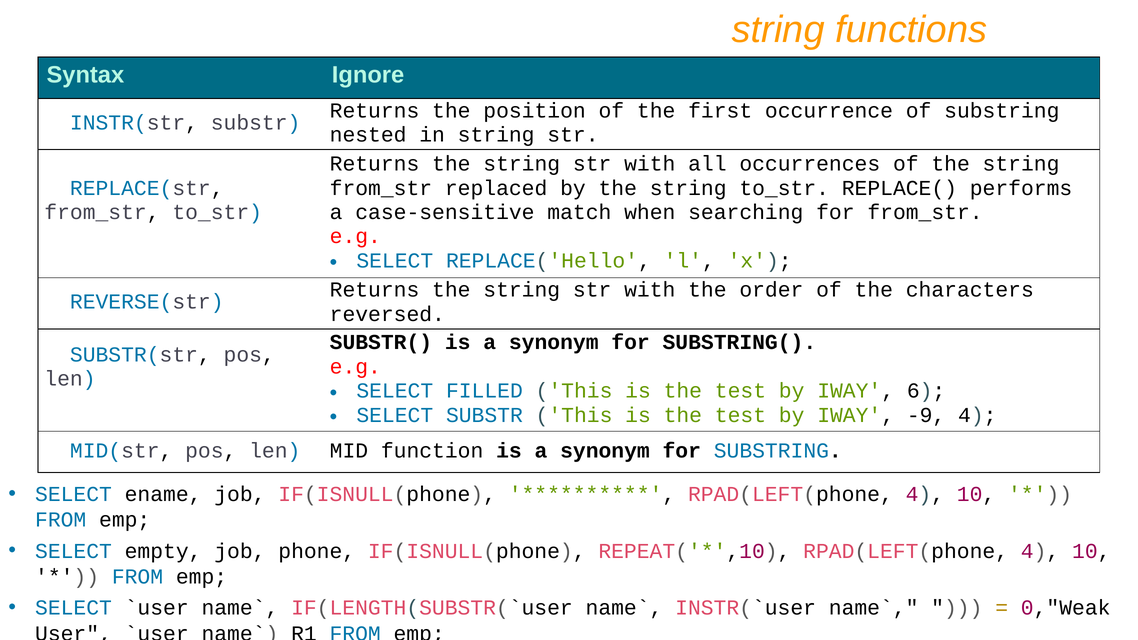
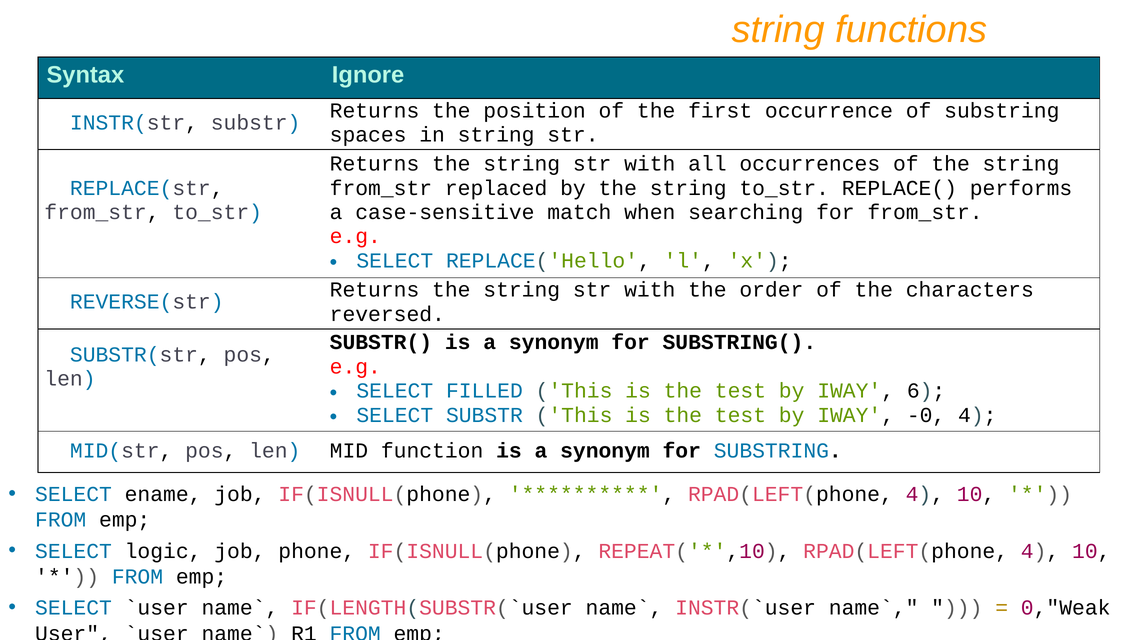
nested: nested -> spaces (368, 135)
-9: -9 -> -0 (926, 415)
empty: empty -> logic (163, 551)
